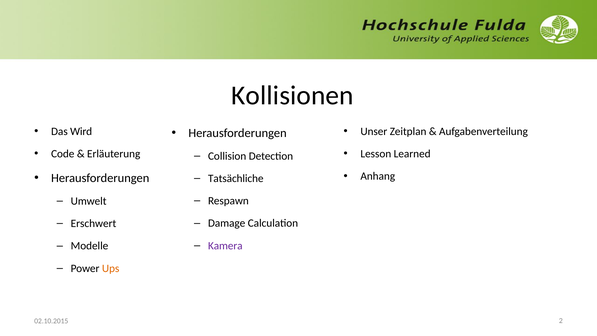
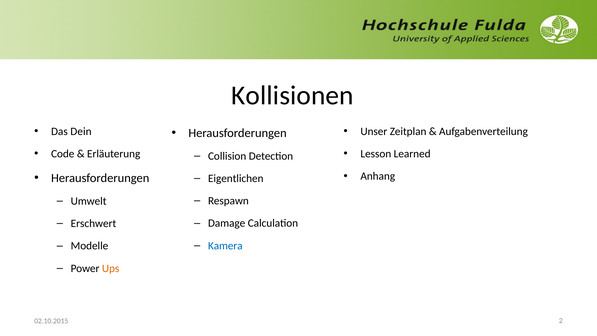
Wird: Wird -> Dein (81, 131)
Tatsächliche: Tatsächliche -> Eigentlichen (236, 178)
Kamera colour: purple -> blue (225, 246)
